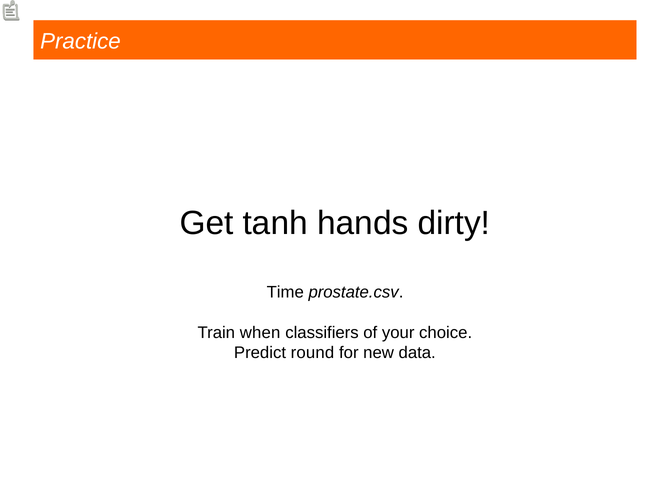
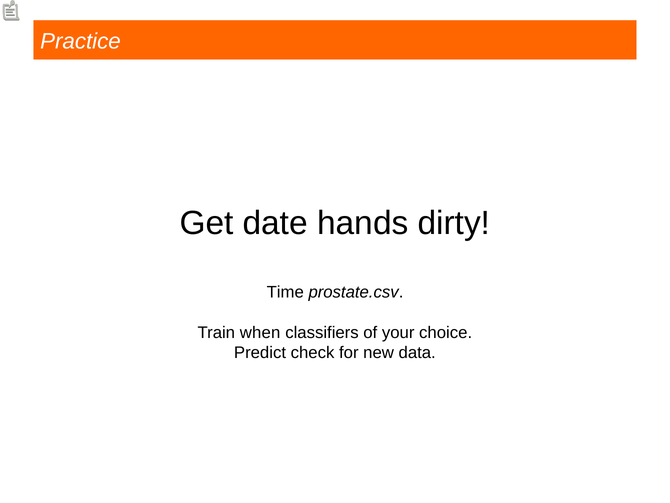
tanh: tanh -> date (275, 223)
round: round -> check (313, 352)
